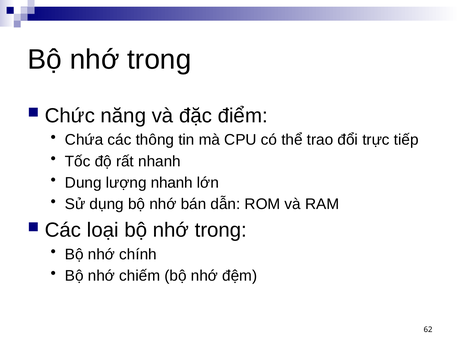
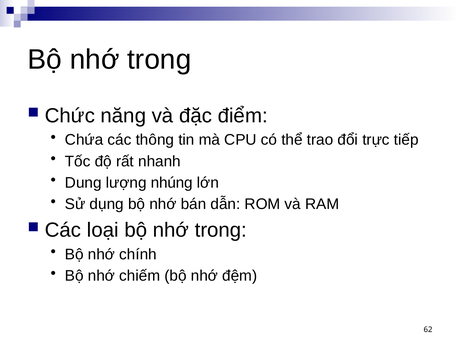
lượng nhanh: nhanh -> nhúng (172, 183)
